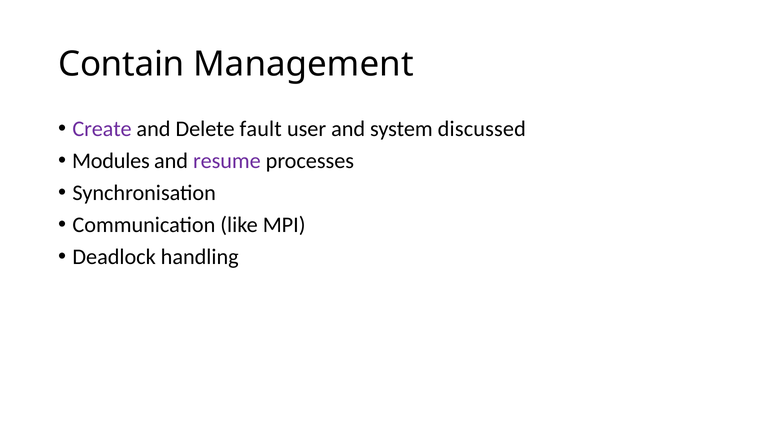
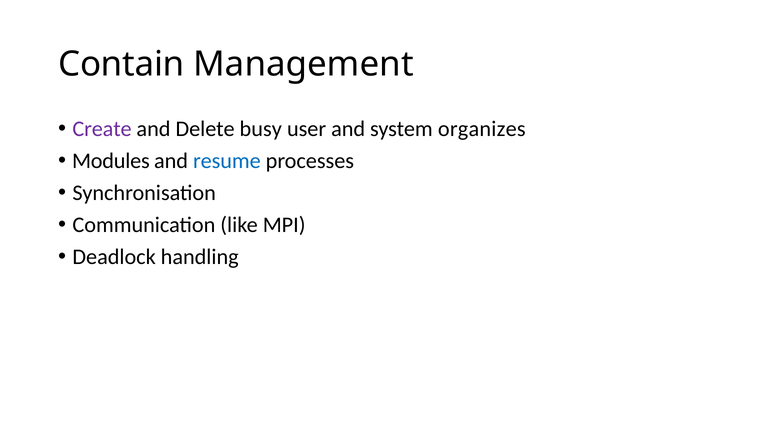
fault: fault -> busy (261, 129)
discussed: discussed -> organizes (482, 129)
resume colour: purple -> blue (227, 161)
